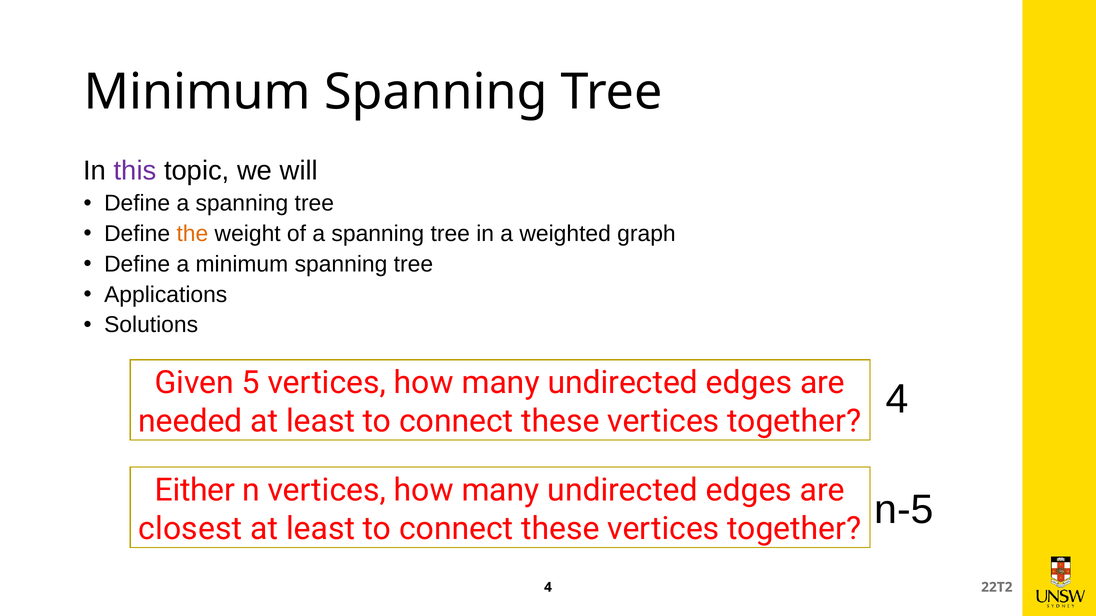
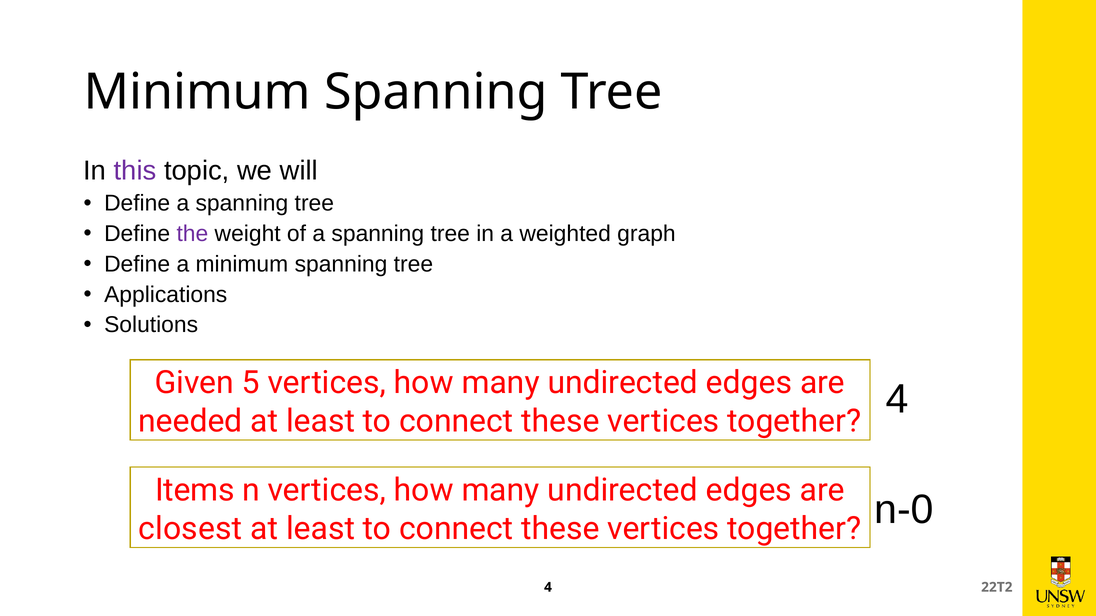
the colour: orange -> purple (192, 234)
Either: Either -> Items (195, 491)
n-5: n-5 -> n-0 (904, 510)
